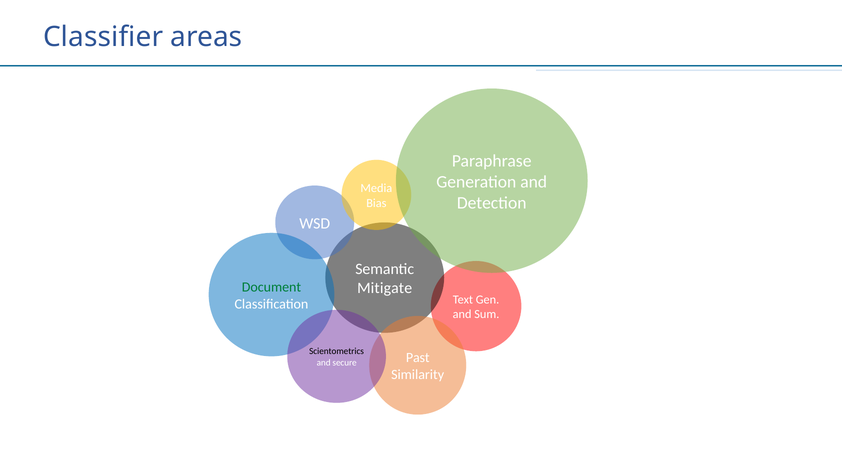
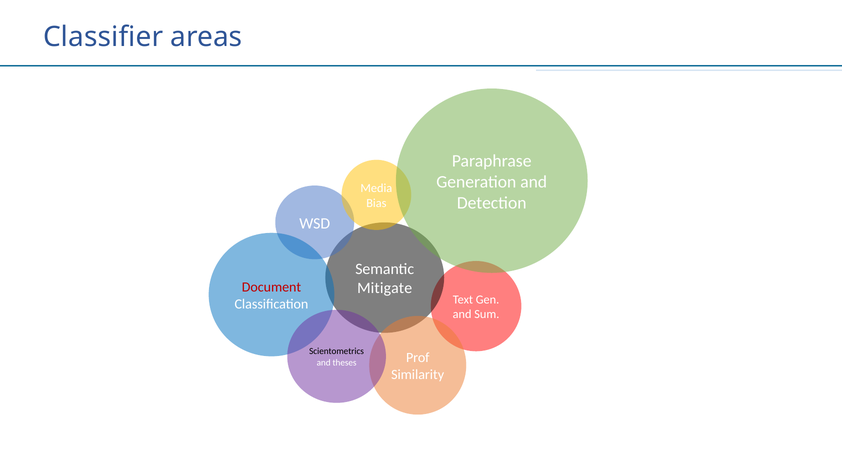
Document colour: green -> red (271, 287)
Past: Past -> Prof (418, 358)
secure: secure -> theses (345, 362)
